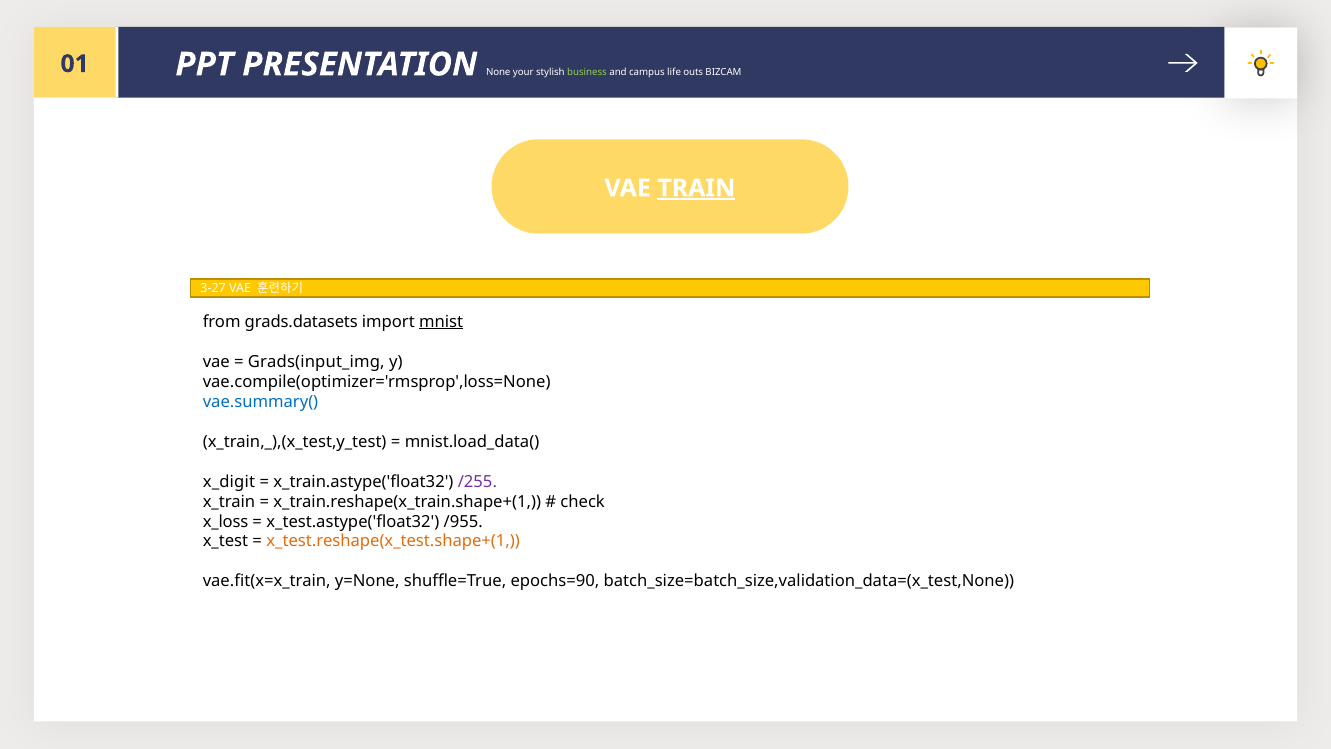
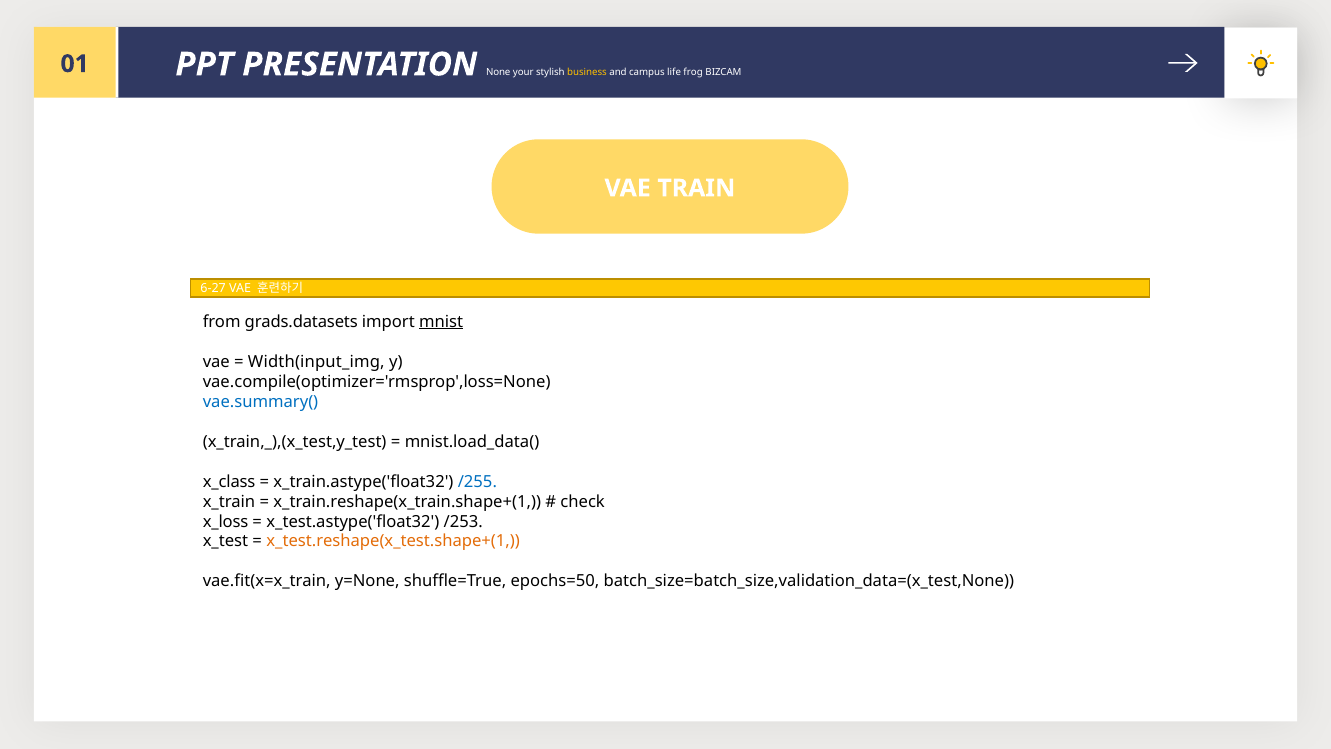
business colour: light green -> yellow (587, 72)
outs: outs -> frog (693, 72)
TRAIN underline: present -> none (696, 188)
3-27: 3-27 -> 6-27 (213, 289)
Grads(input_img: Grads(input_img -> Width(input_img (316, 362)
x_digit: x_digit -> x_class (229, 481)
/255 colour: purple -> blue (477, 481)
/955: /955 -> /253 (463, 521)
epochs=90: epochs=90 -> epochs=50 (555, 581)
